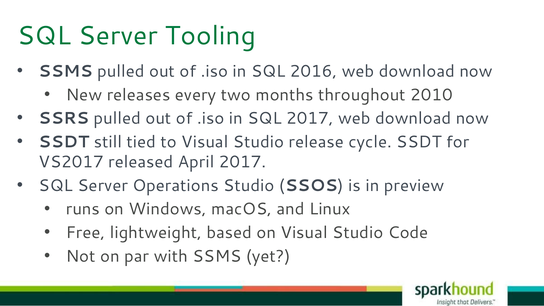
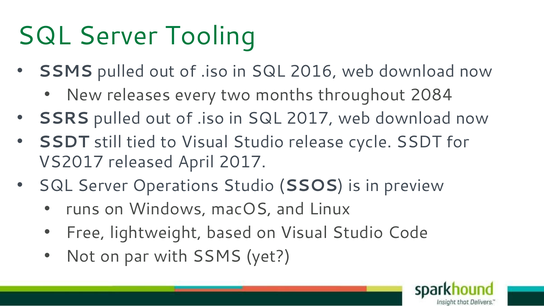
2010: 2010 -> 2084 (432, 95)
